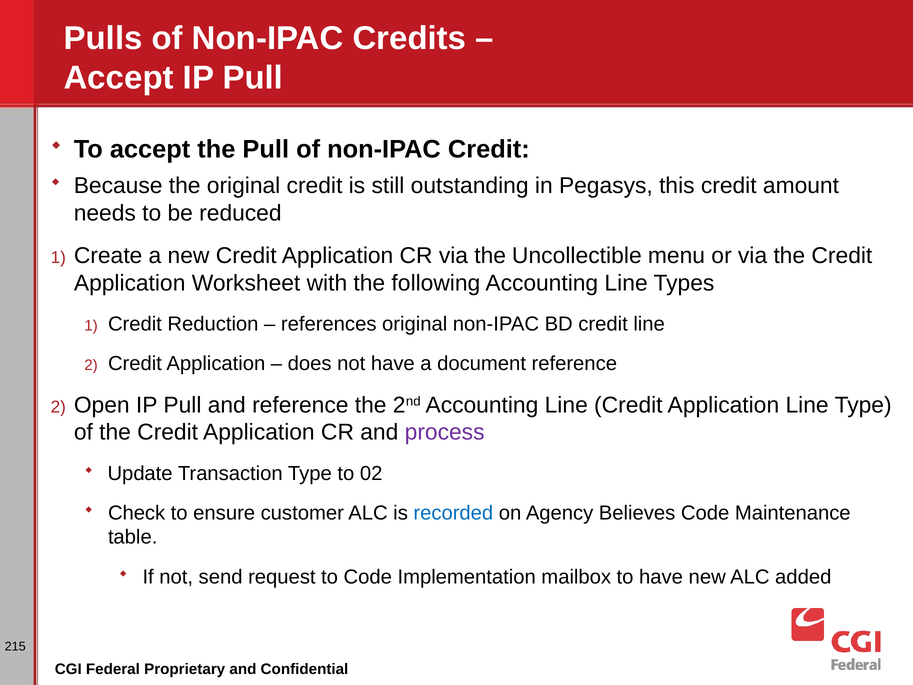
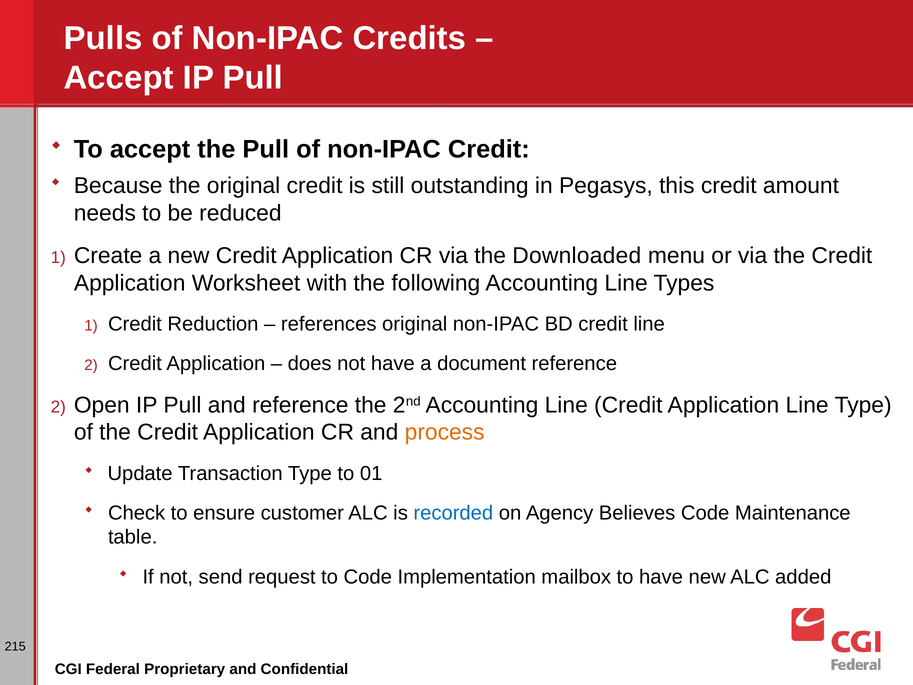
Uncollectible: Uncollectible -> Downloaded (577, 256)
process colour: purple -> orange (445, 432)
02: 02 -> 01 (371, 473)
